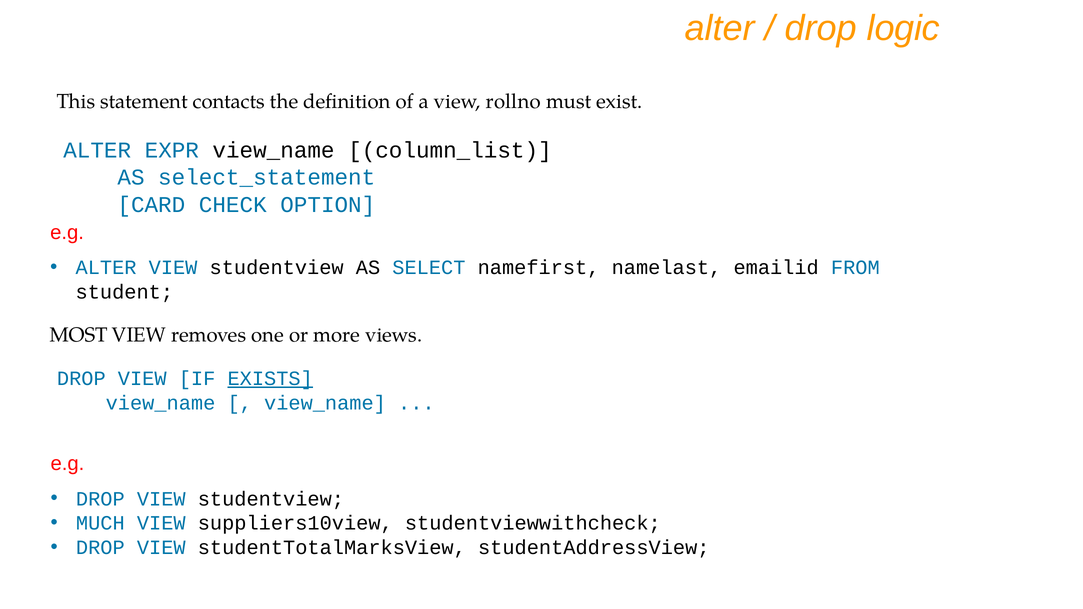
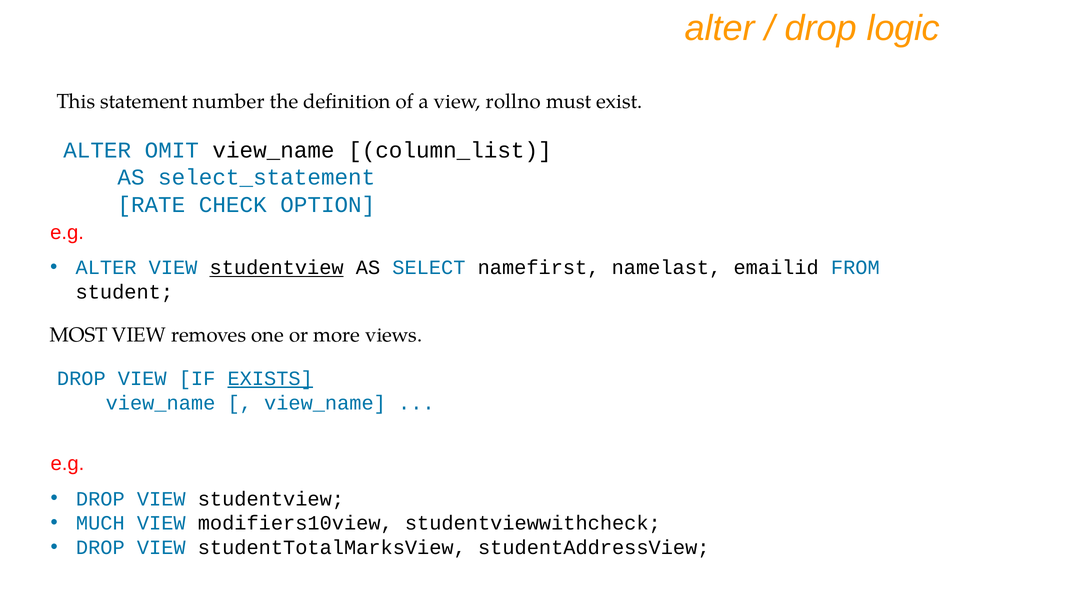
contacts: contacts -> number (229, 102)
EXPR: EXPR -> OMIT (172, 150)
CARD: CARD -> RATE (151, 205)
studentview underline: none -> present (277, 268)
suppliers10view: suppliers10view -> modifiers10view (295, 523)
